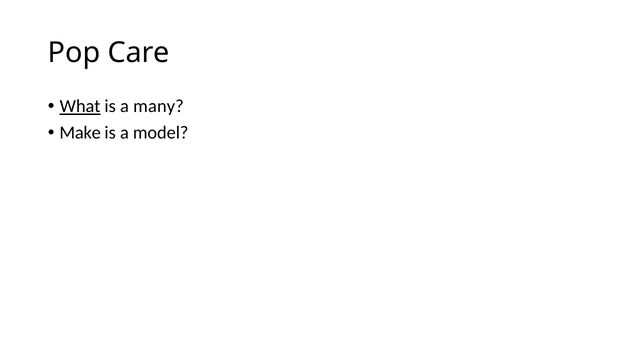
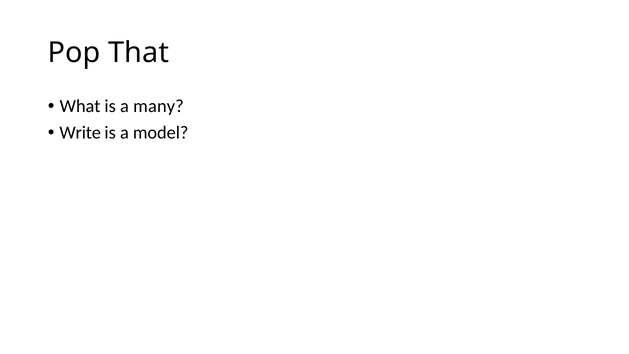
Care: Care -> That (139, 53)
What underline: present -> none (80, 106)
Make: Make -> Write (80, 133)
